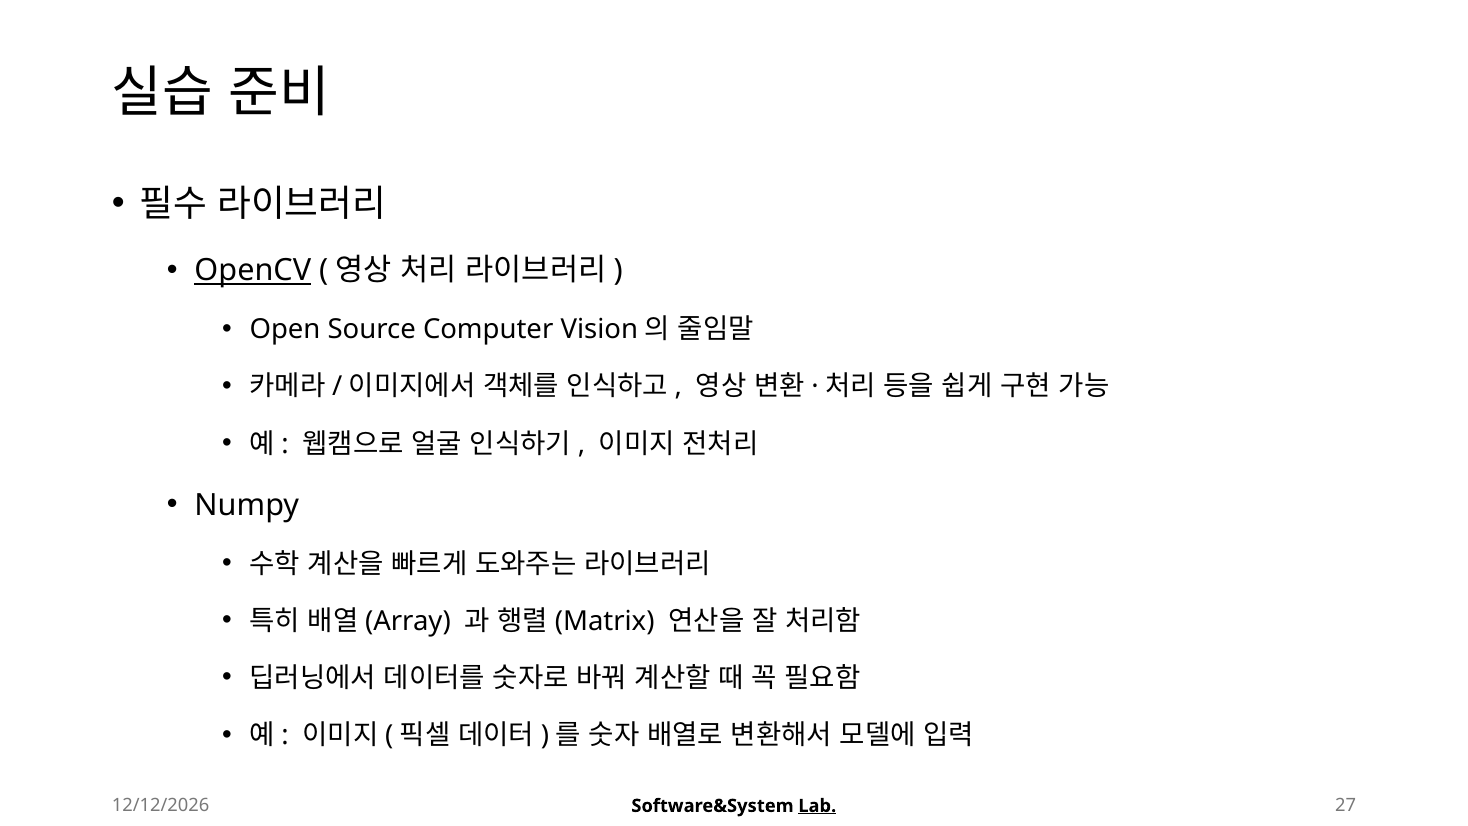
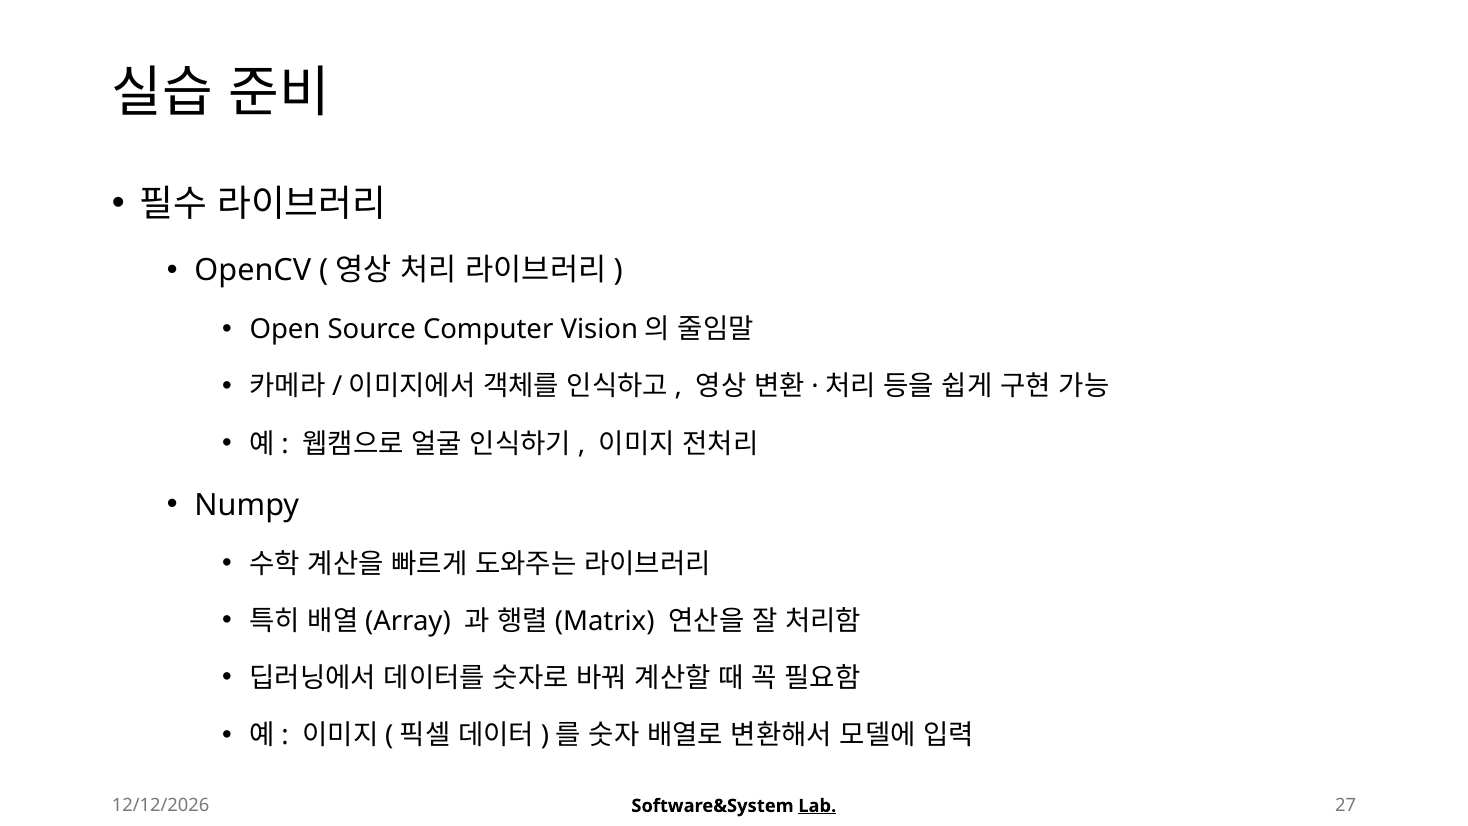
OpenCV underline: present -> none (253, 271)
